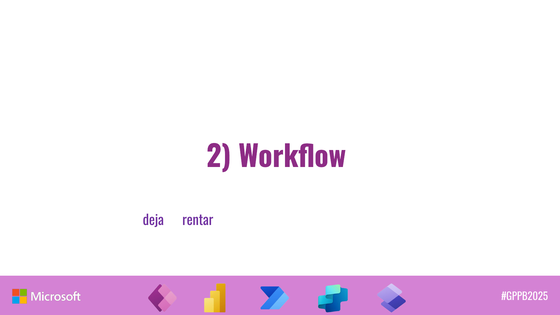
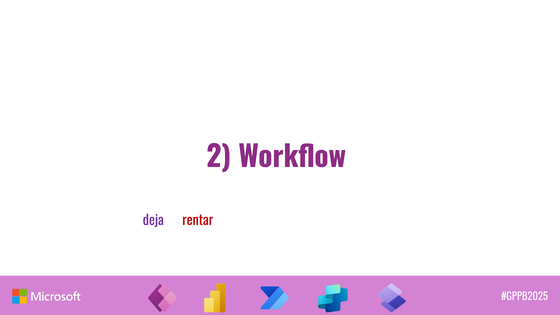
rentar colour: purple -> red (198, 220)
